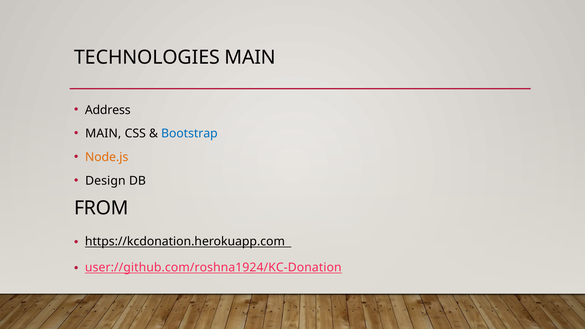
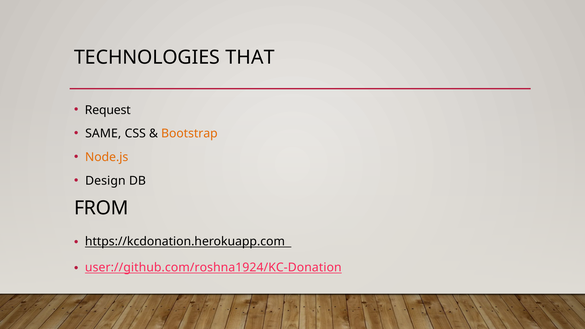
TECHNOLOGIES MAIN: MAIN -> THAT (250, 57)
Address: Address -> Request (108, 110)
MAIN: MAIN -> SAME (103, 134)
Bootstrap colour: blue -> orange (189, 134)
